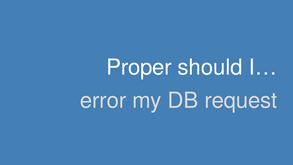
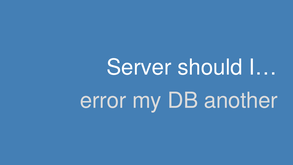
Proper: Proper -> Server (139, 67)
request: request -> another (241, 101)
